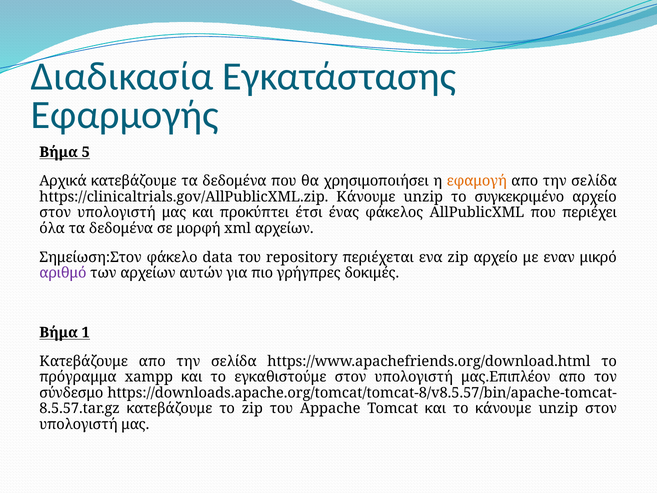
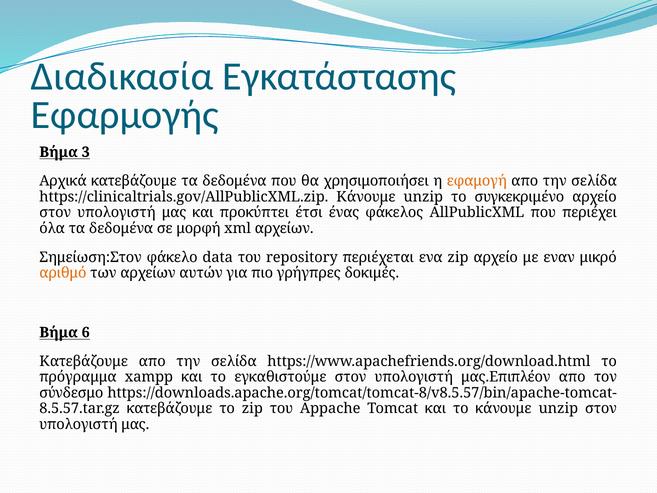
5: 5 -> 3 (86, 152)
αριθμό colour: purple -> orange (63, 273)
1: 1 -> 6 (86, 332)
